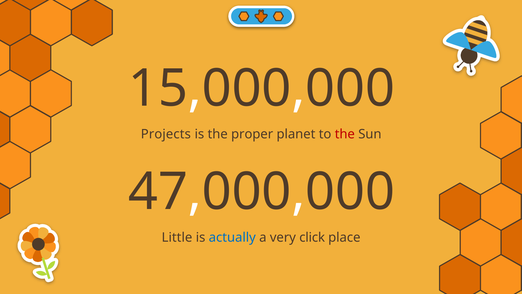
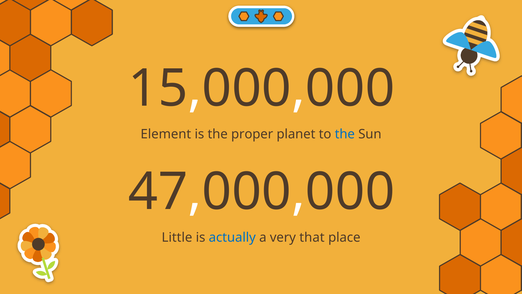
Projects: Projects -> Element (166, 134)
the colour: red -> blue (345, 134)
click: click -> that (312, 237)
